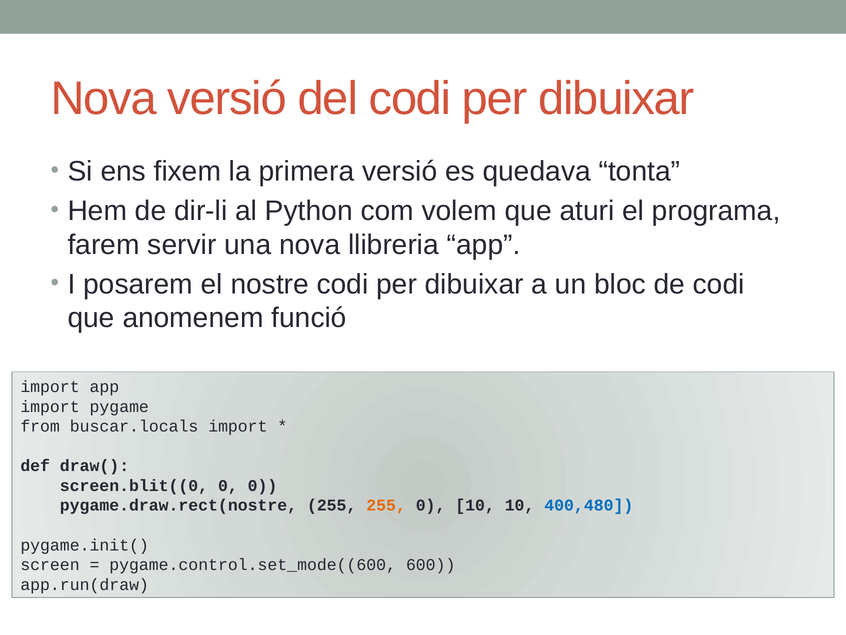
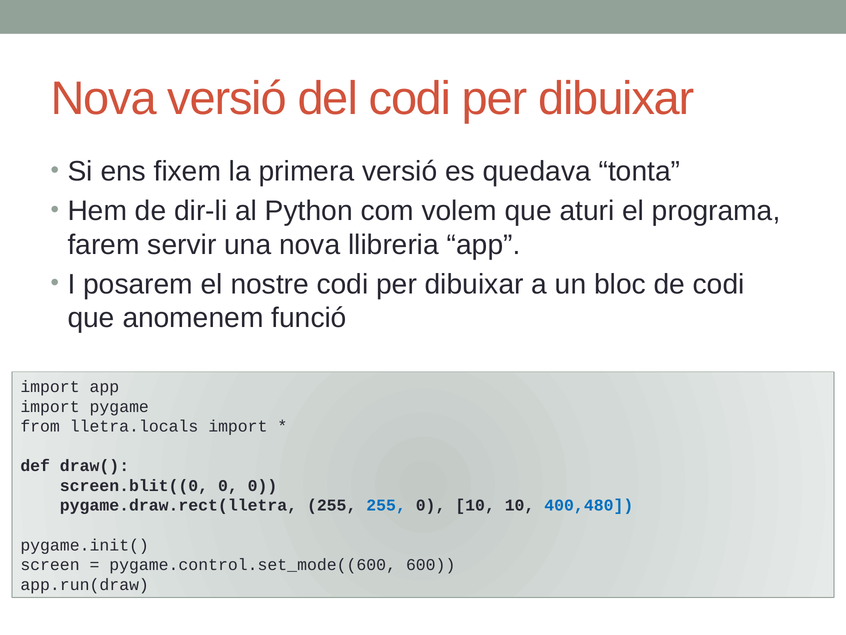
buscar.locals: buscar.locals -> lletra.locals (134, 426)
pygame.draw.rect(nostre: pygame.draw.rect(nostre -> pygame.draw.rect(lletra (178, 505)
255 colour: orange -> blue (386, 505)
